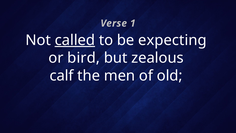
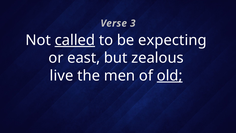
1: 1 -> 3 (133, 23)
bird: bird -> east (84, 58)
calf: calf -> live (62, 75)
old underline: none -> present (170, 75)
